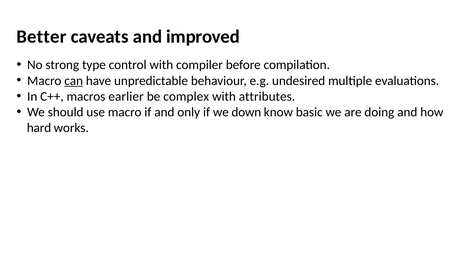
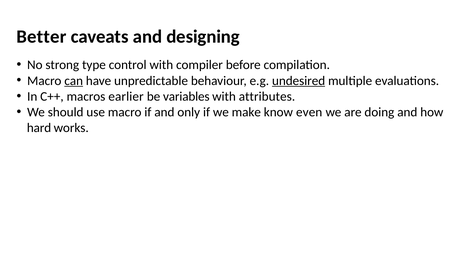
improved: improved -> designing (203, 37)
undesired underline: none -> present (299, 81)
complex: complex -> variables (186, 96)
down: down -> make (246, 112)
basic: basic -> even (309, 112)
